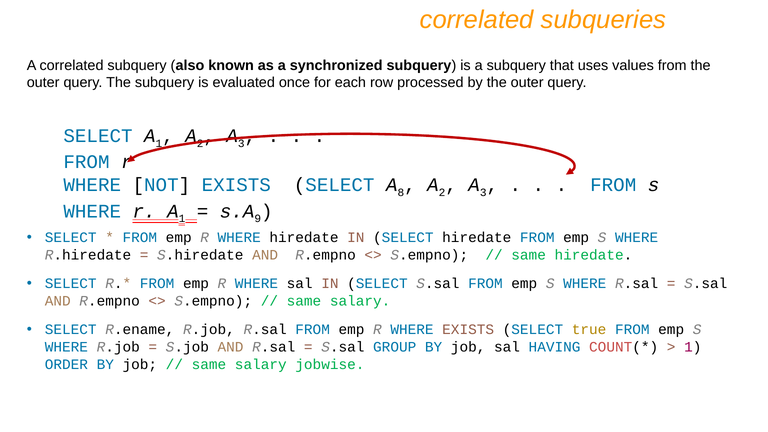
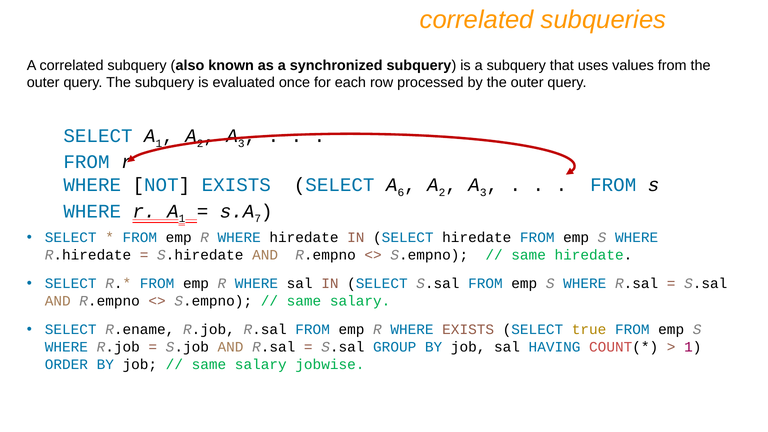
8: 8 -> 6 (401, 193)
9: 9 -> 7 (258, 219)
